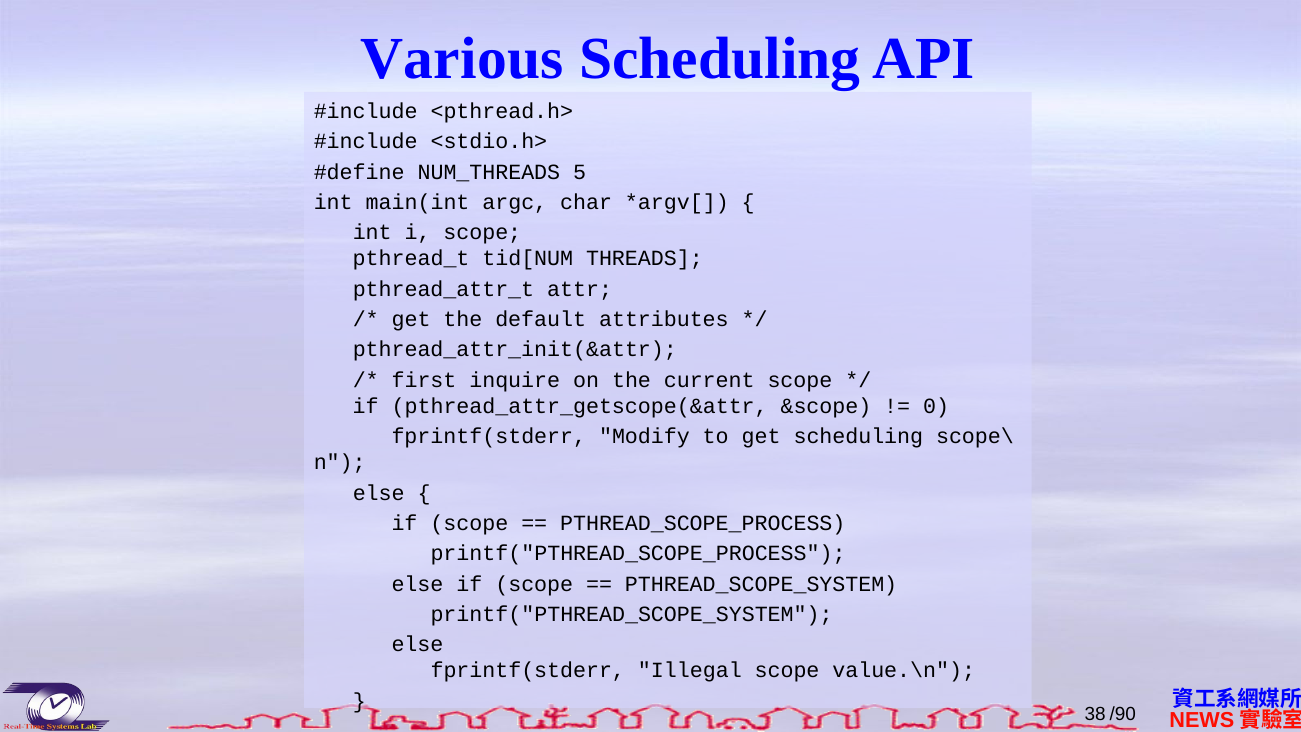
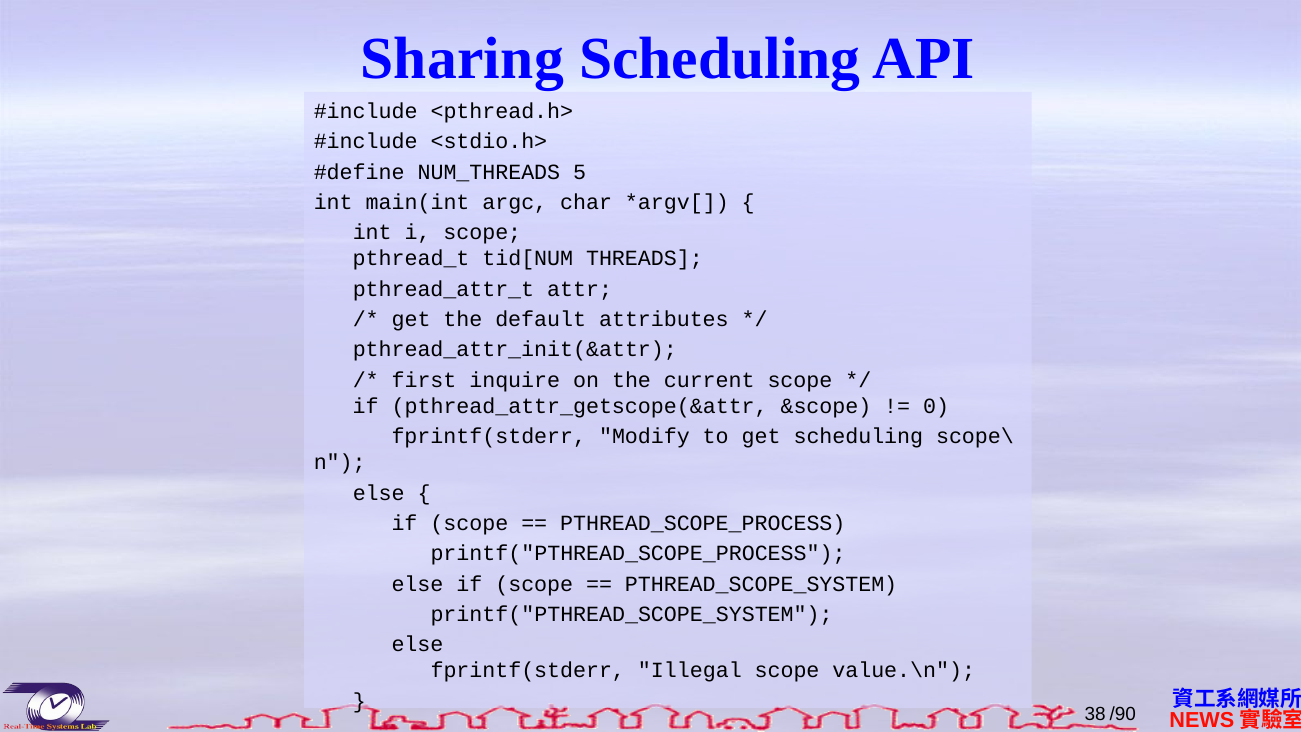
Various: Various -> Sharing (462, 59)
